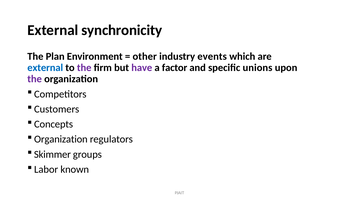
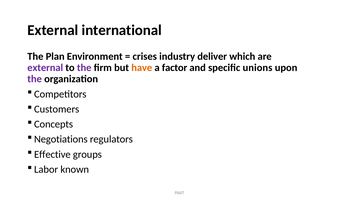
synchronicity: synchronicity -> international (122, 30)
other: other -> crises (145, 56)
events: events -> deliver (212, 56)
external colour: blue -> purple (45, 68)
have colour: purple -> orange (142, 68)
Organization: Organization -> Negotiations (61, 139)
Skimmer: Skimmer -> Effective (52, 154)
